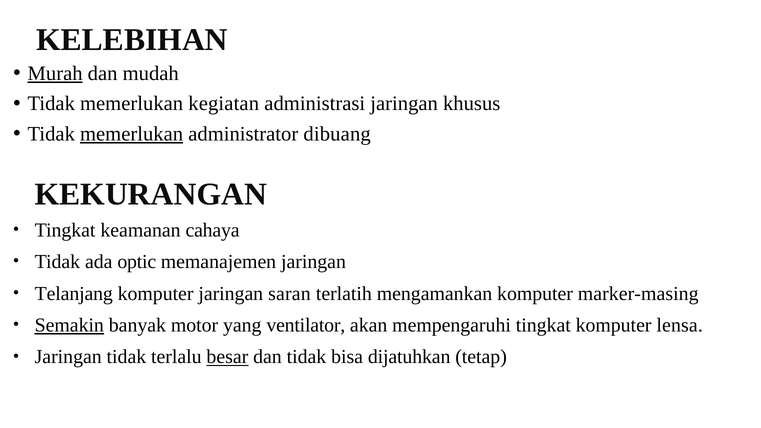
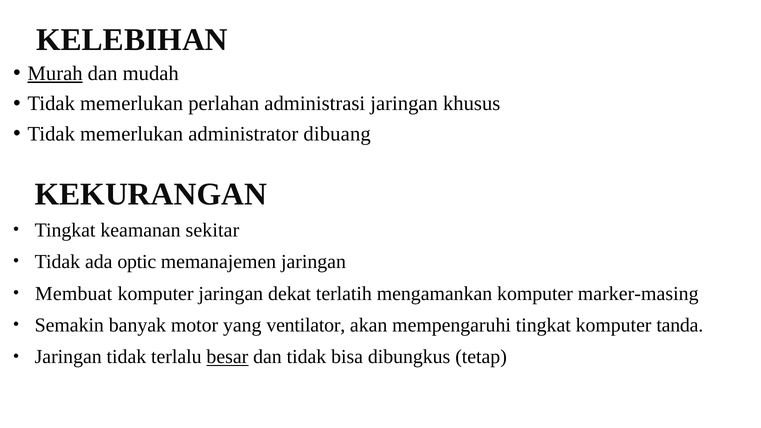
kegiatan: kegiatan -> perlahan (224, 104)
memerlukan underline: present -> none (132, 134)
cahaya: cahaya -> sekitar (212, 230)
Telanjang: Telanjang -> Membuat (74, 294)
saran: saran -> dekat (290, 294)
Semakin underline: present -> none (69, 325)
lensa: lensa -> tanda (680, 325)
dijatuhkan: dijatuhkan -> dibungkus (409, 357)
